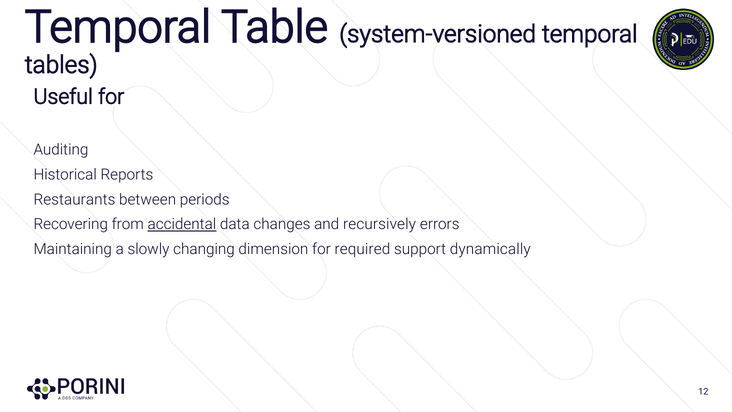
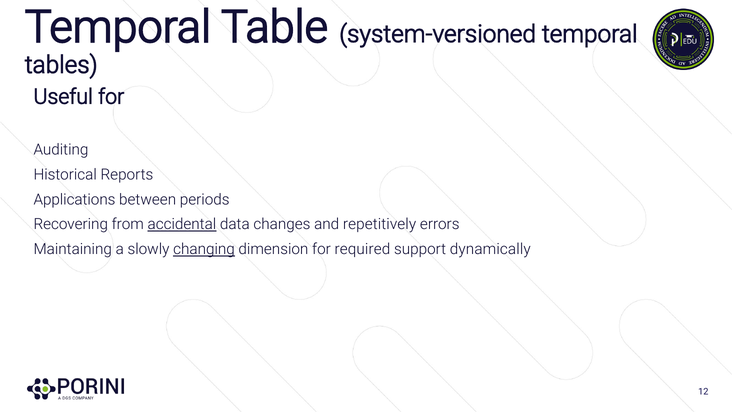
Restaurants: Restaurants -> Applications (74, 199)
recursively: recursively -> repetitively (380, 224)
changing underline: none -> present (204, 249)
